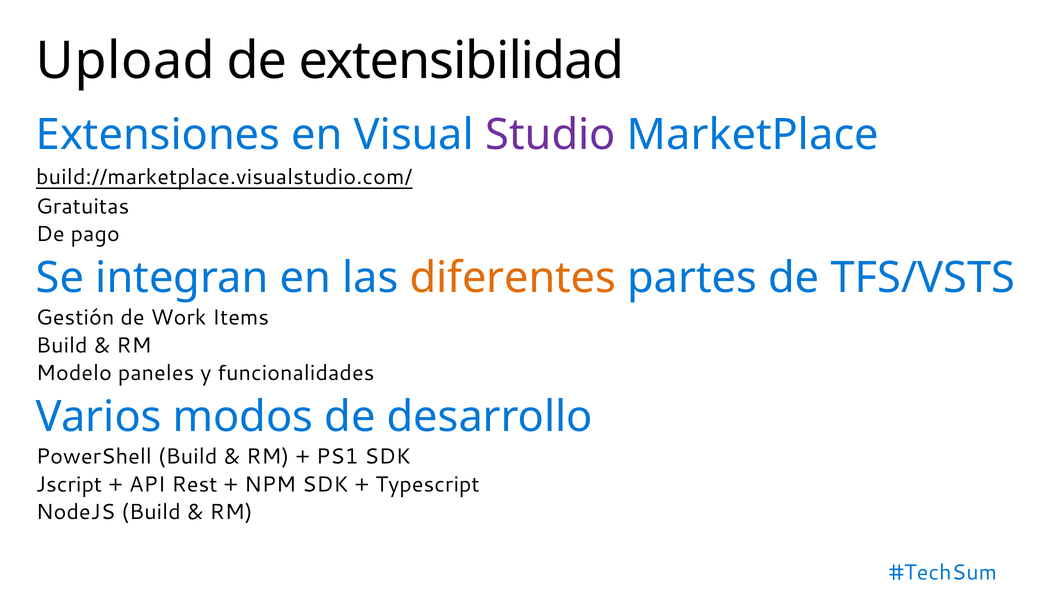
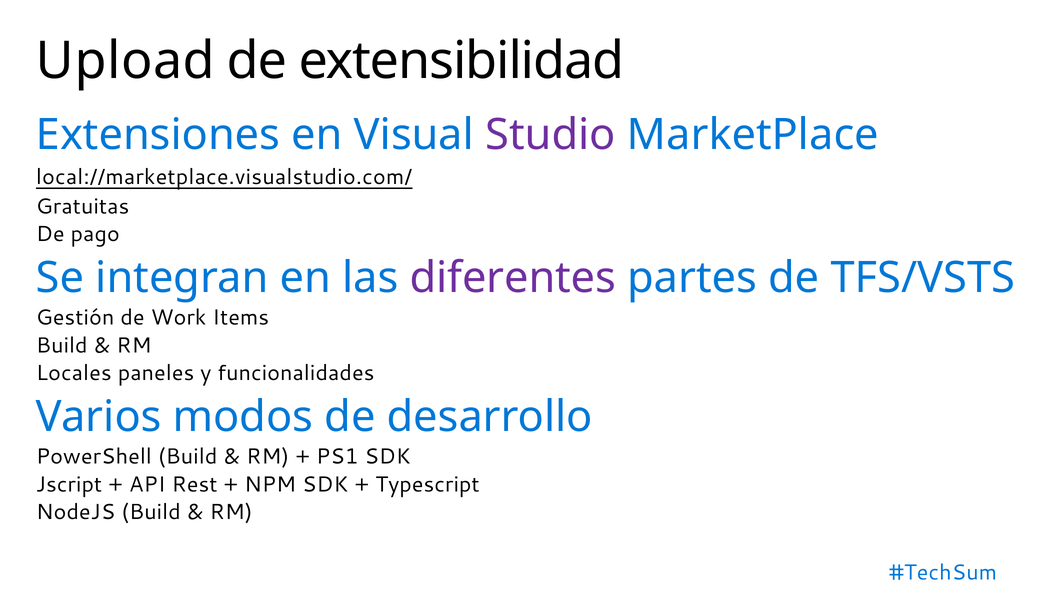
build://marketplace.visualstudio.com/: build://marketplace.visualstudio.com/ -> local://marketplace.visualstudio.com/ (224, 177)
diferentes colour: orange -> purple (513, 278)
Modelo: Modelo -> Locales (74, 373)
